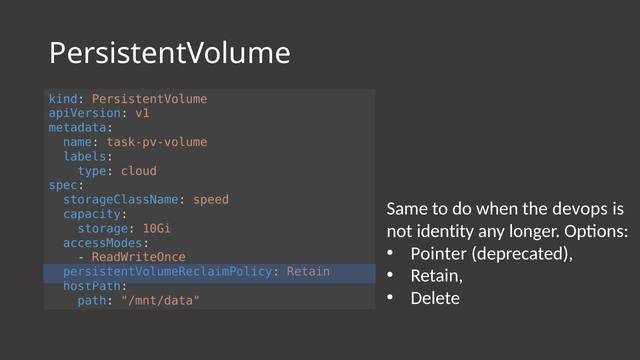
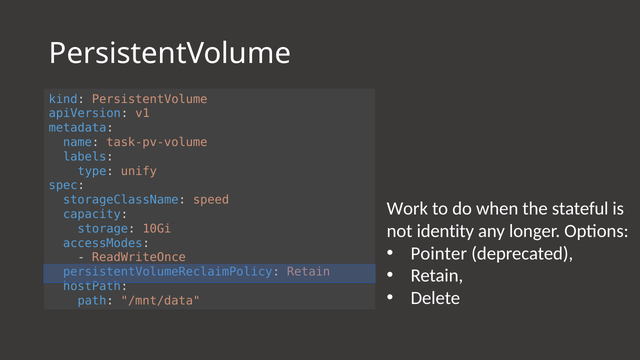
cloud: cloud -> unify (139, 171)
Same: Same -> Work (407, 209)
devops: devops -> stateful (580, 209)
